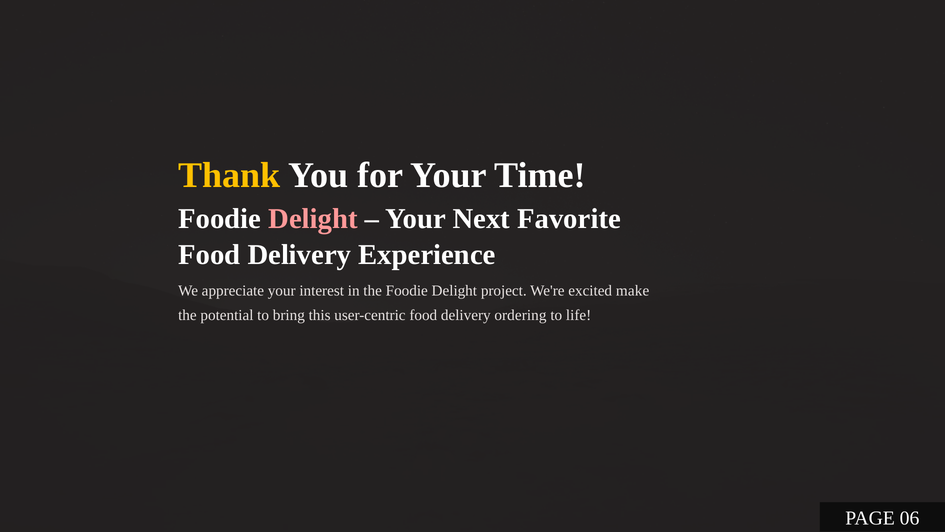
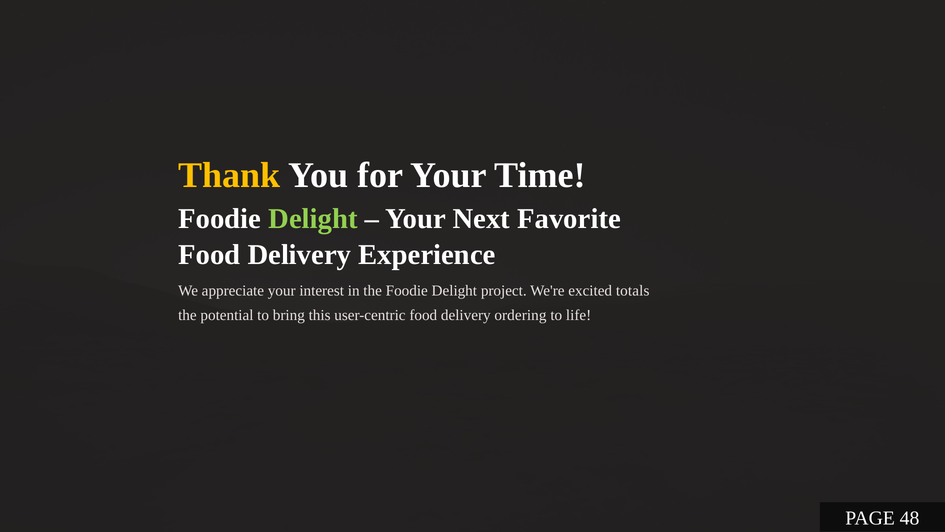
Delight colour: pink -> light green (313, 219)
make: make -> totals (633, 290)
06: 06 -> 48 (910, 518)
